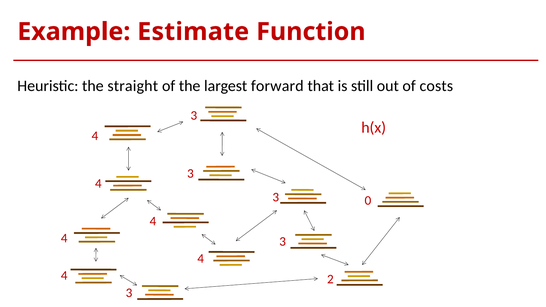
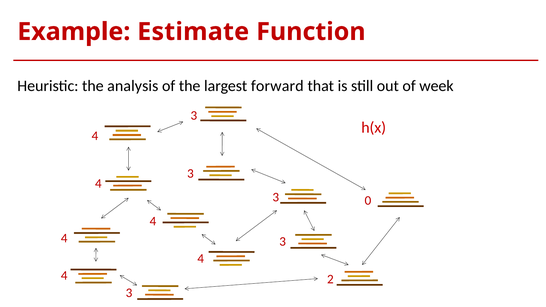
straight: straight -> analysis (133, 86)
costs: costs -> week (436, 86)
